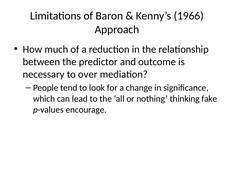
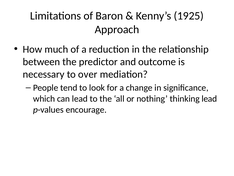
1966: 1966 -> 1925 (189, 16)
thinking fake: fake -> lead (209, 98)
